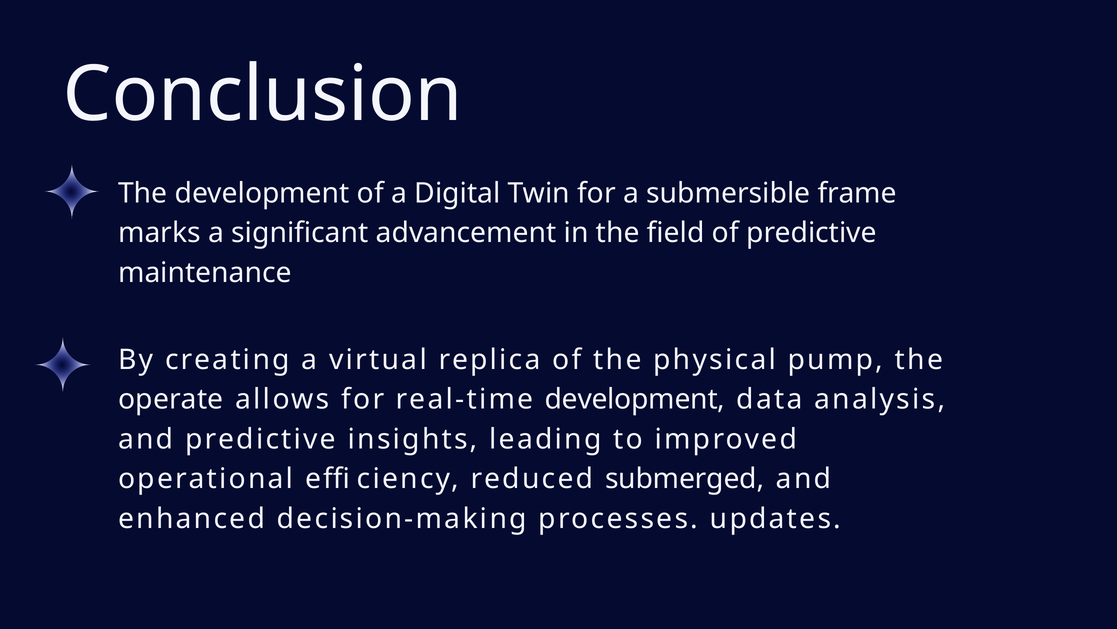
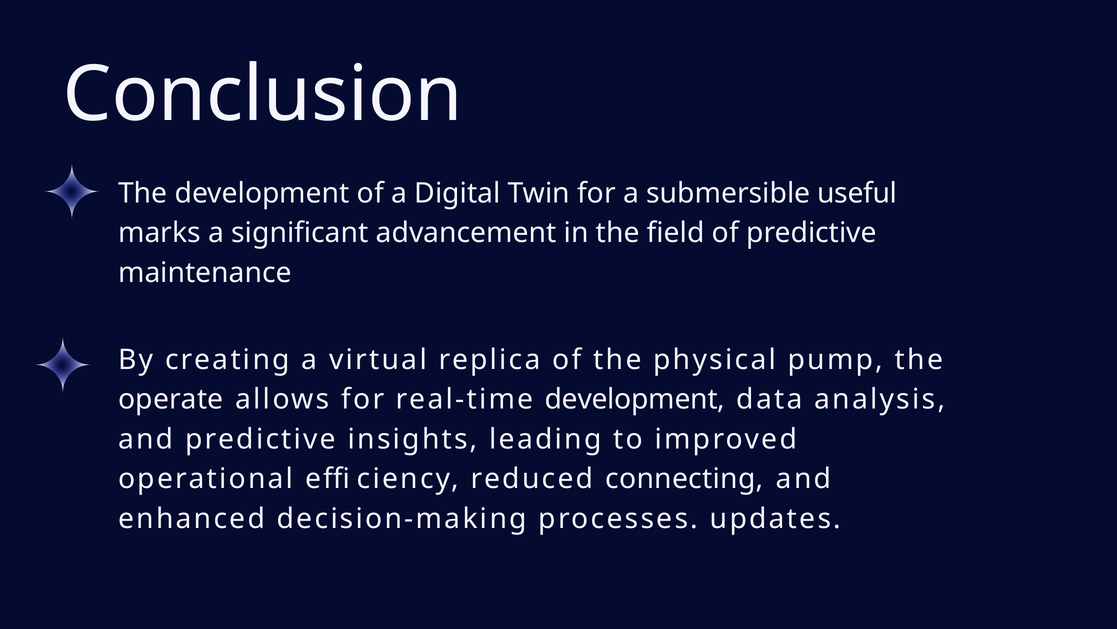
frame: frame -> useful (857, 193)
submerged: submerged -> connecting (684, 478)
